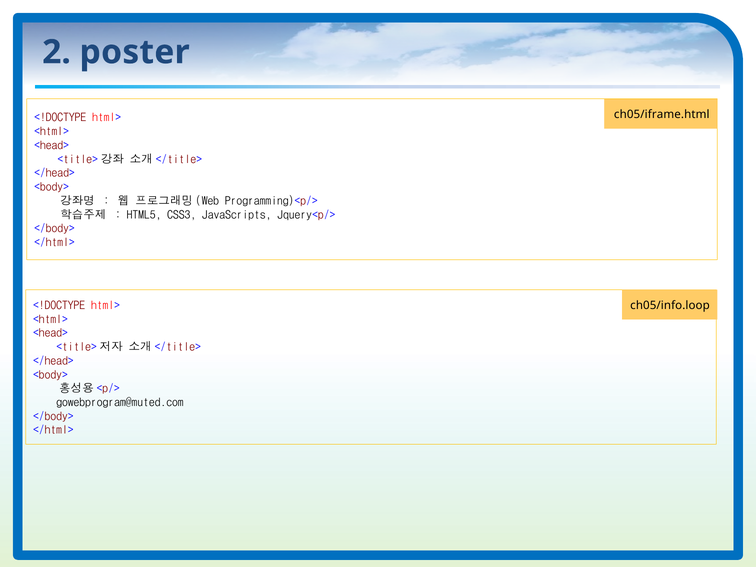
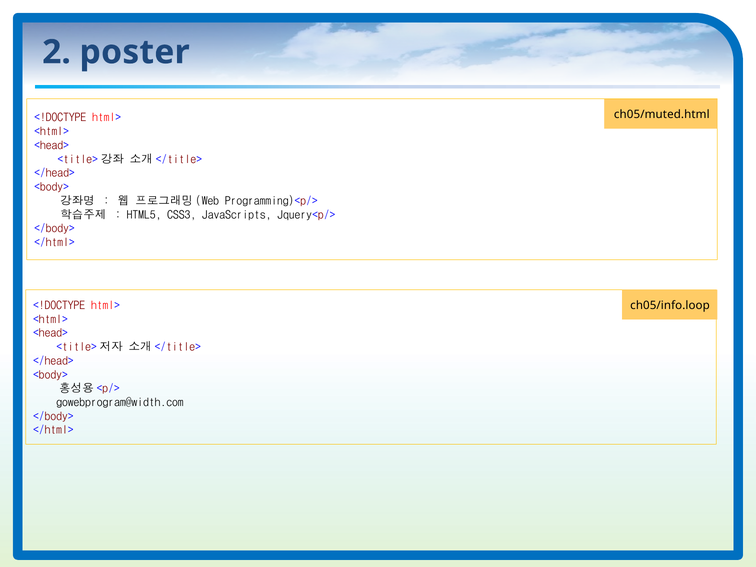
ch05/iframe.html: ch05/iframe.html -> ch05/muted.html (662, 115)
gowebprogram@muted.com: gowebprogram@muted.com -> gowebprogram@width.com (120, 402)
